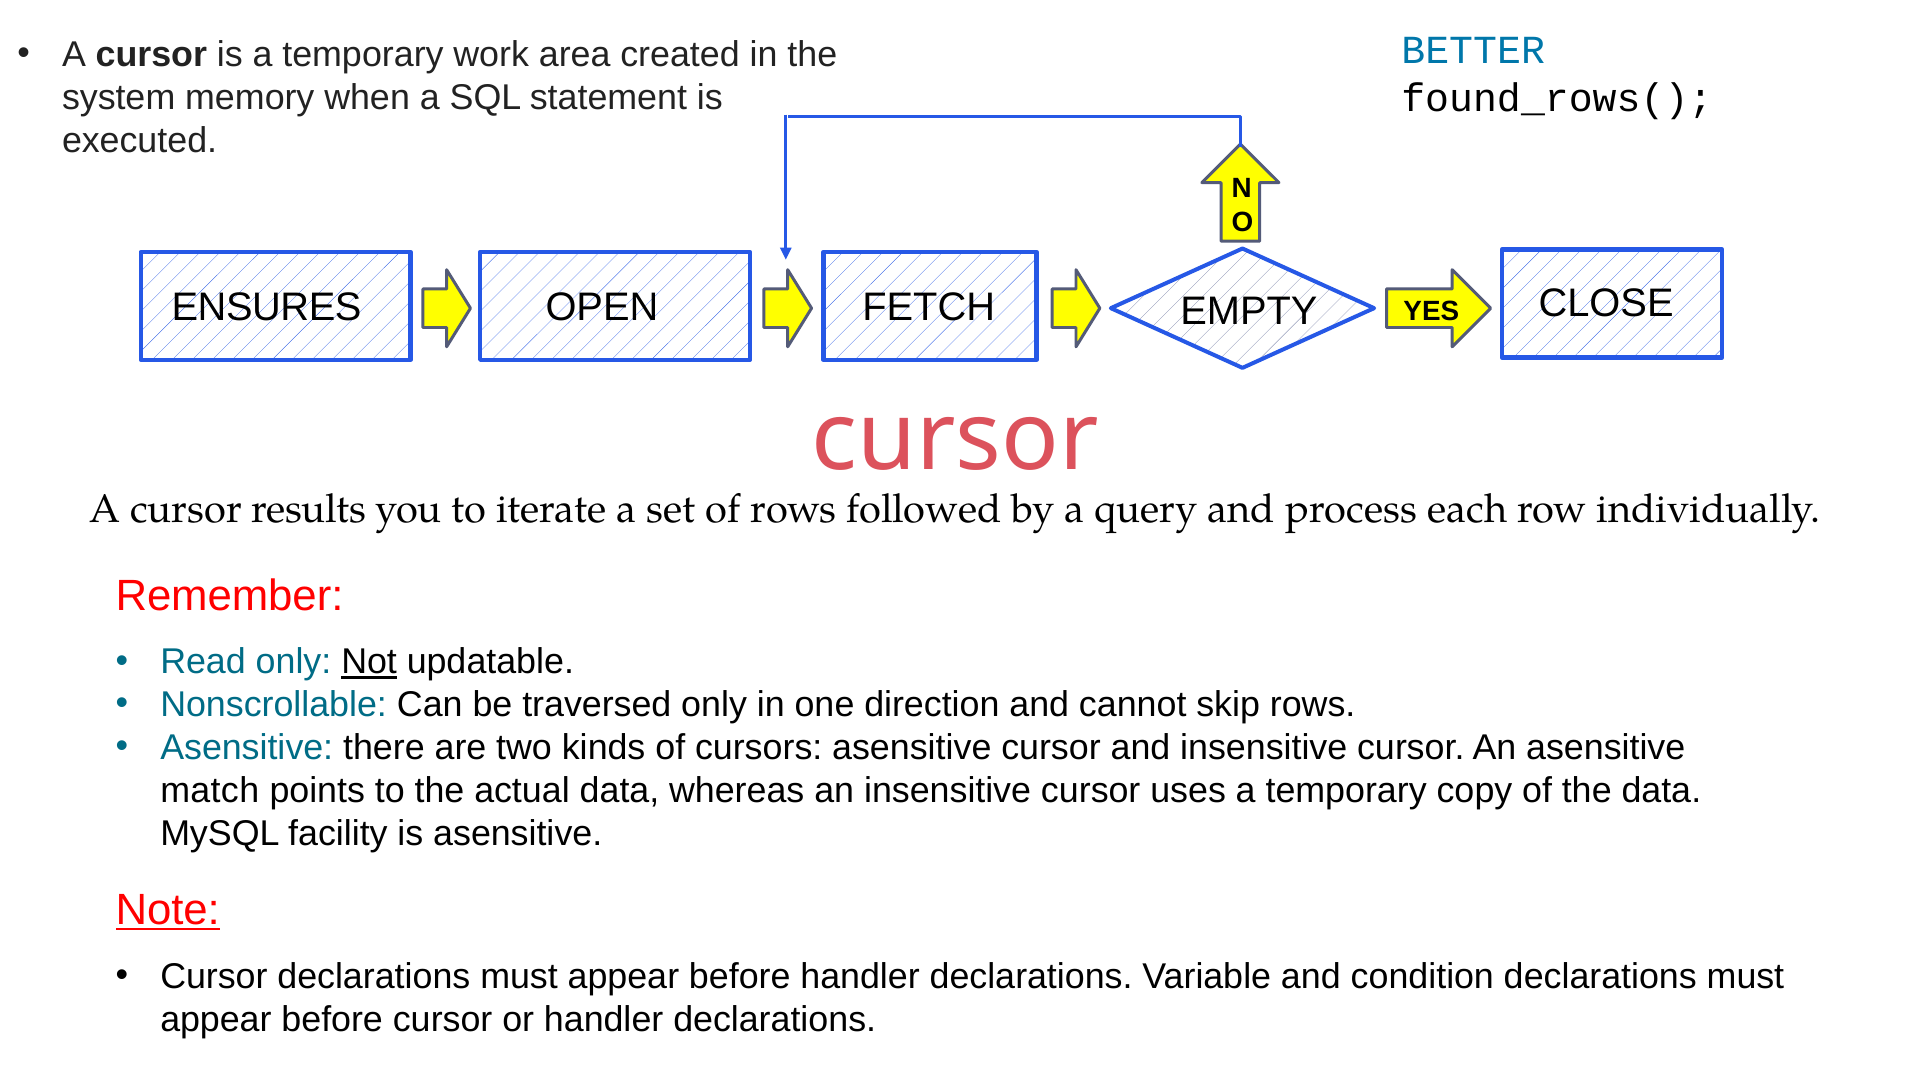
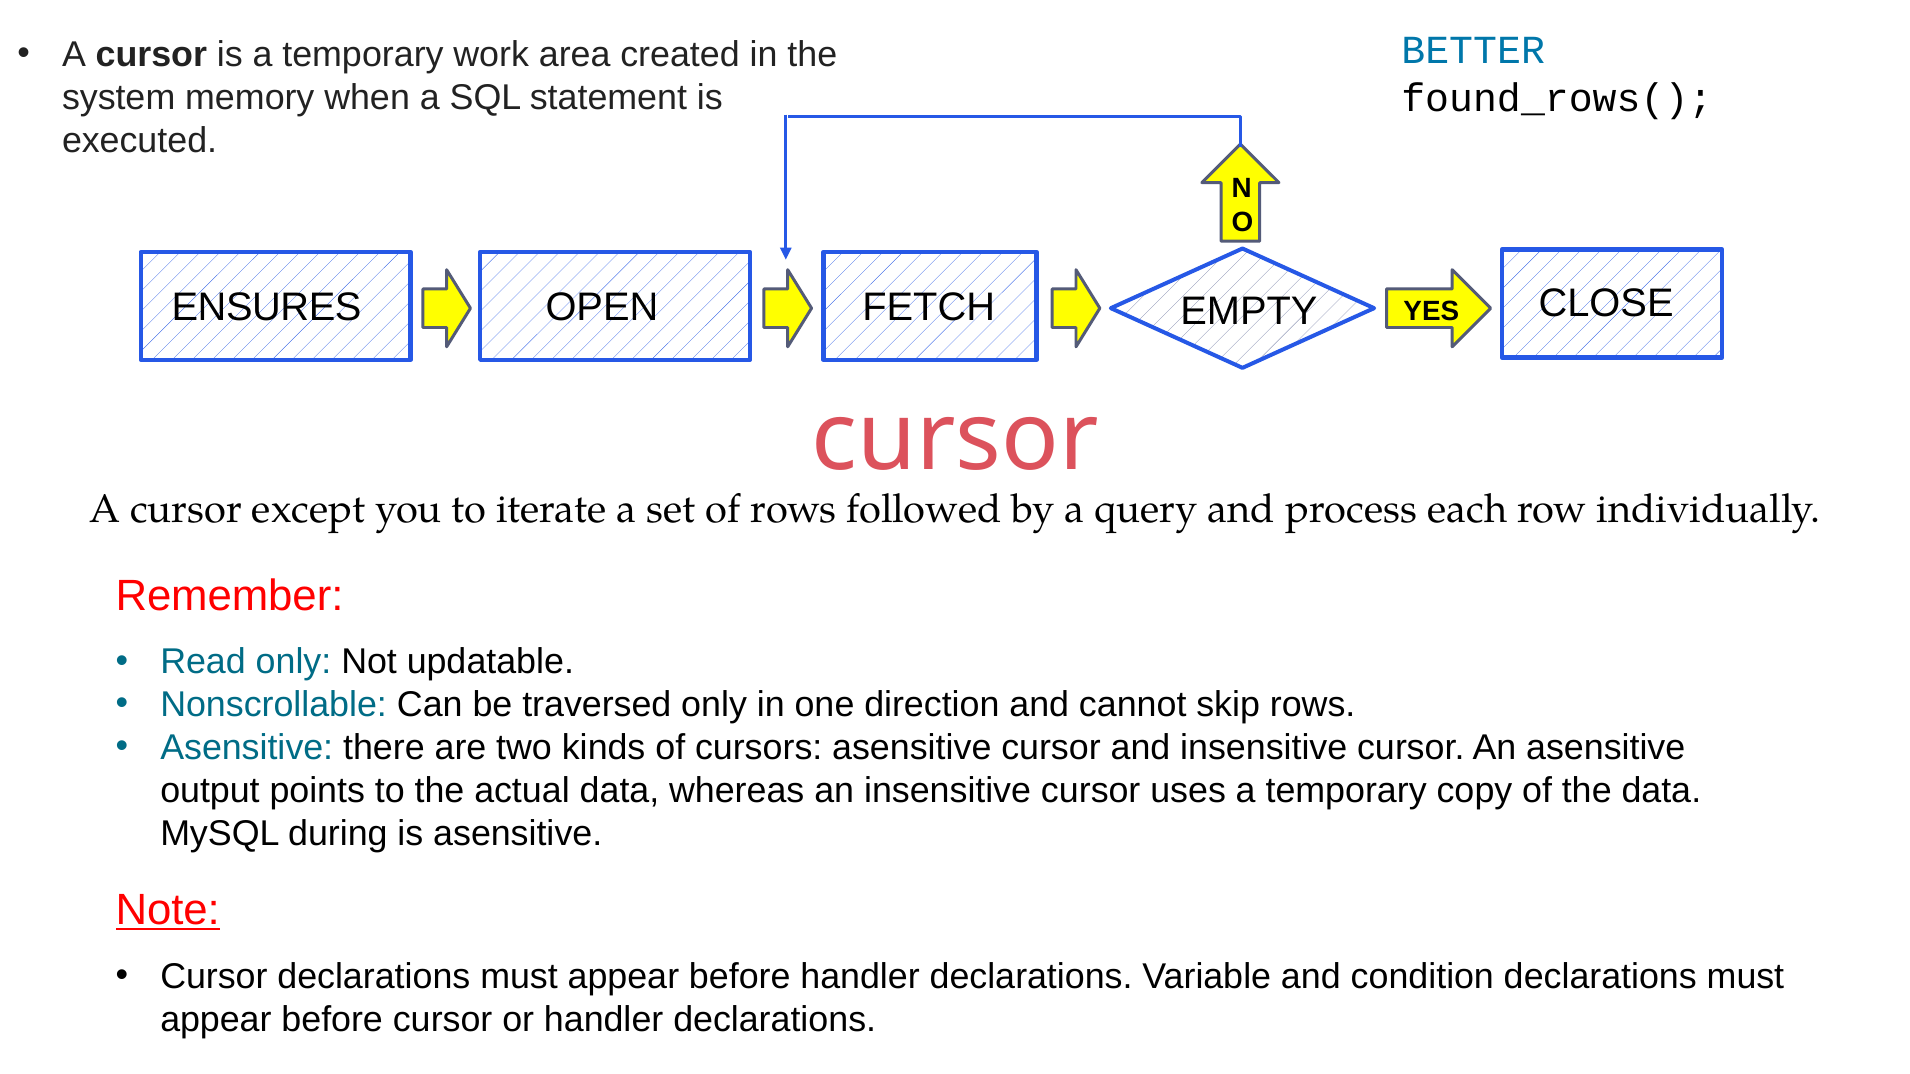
results: results -> except (309, 509)
Not underline: present -> none (369, 662)
match: match -> output (210, 791)
facility: facility -> during (338, 834)
